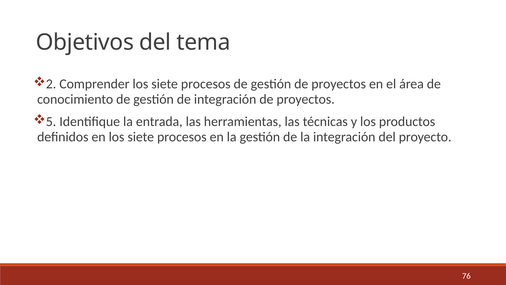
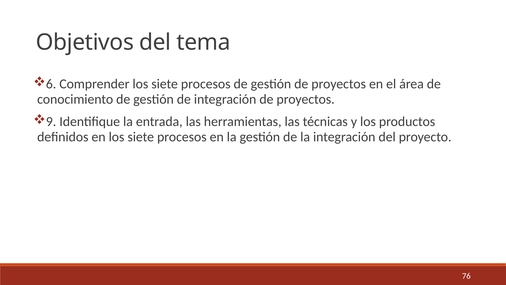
2: 2 -> 6 (51, 84)
5: 5 -> 9 (51, 122)
